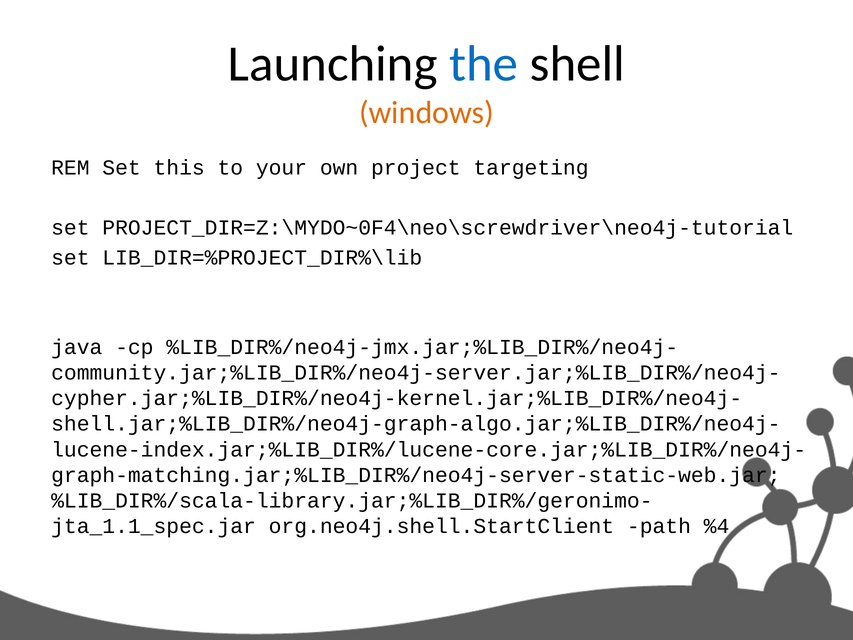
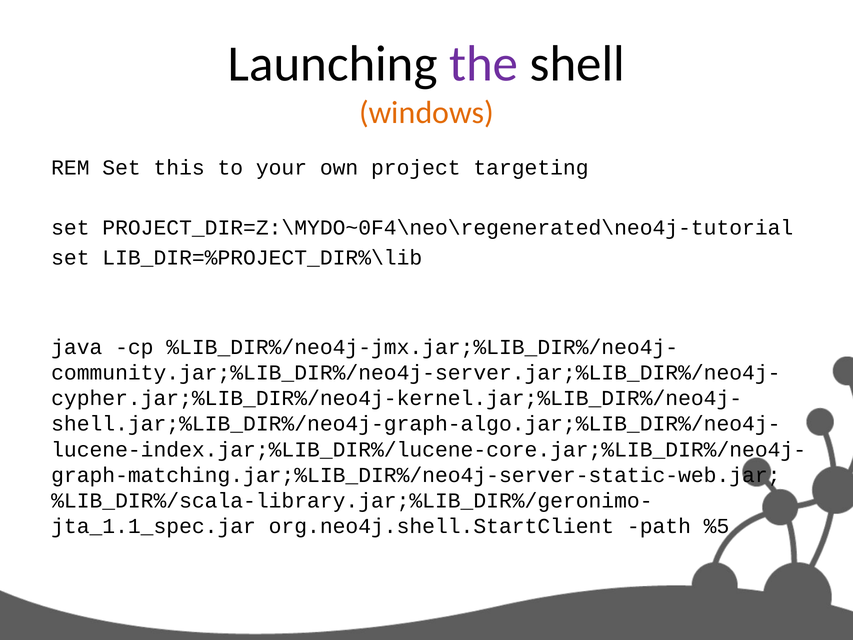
the colour: blue -> purple (484, 64)
PROJECT_DIR=Z:\MYDO~0F4\neo\screwdriver\neo4j-tutorial: PROJECT_DIR=Z:\MYDO~0F4\neo\screwdriver\neo4j-tutorial -> PROJECT_DIR=Z:\MYDO~0F4\neo\regenerated\neo4j-tutorial (448, 228)
%4: %4 -> %5 (717, 526)
